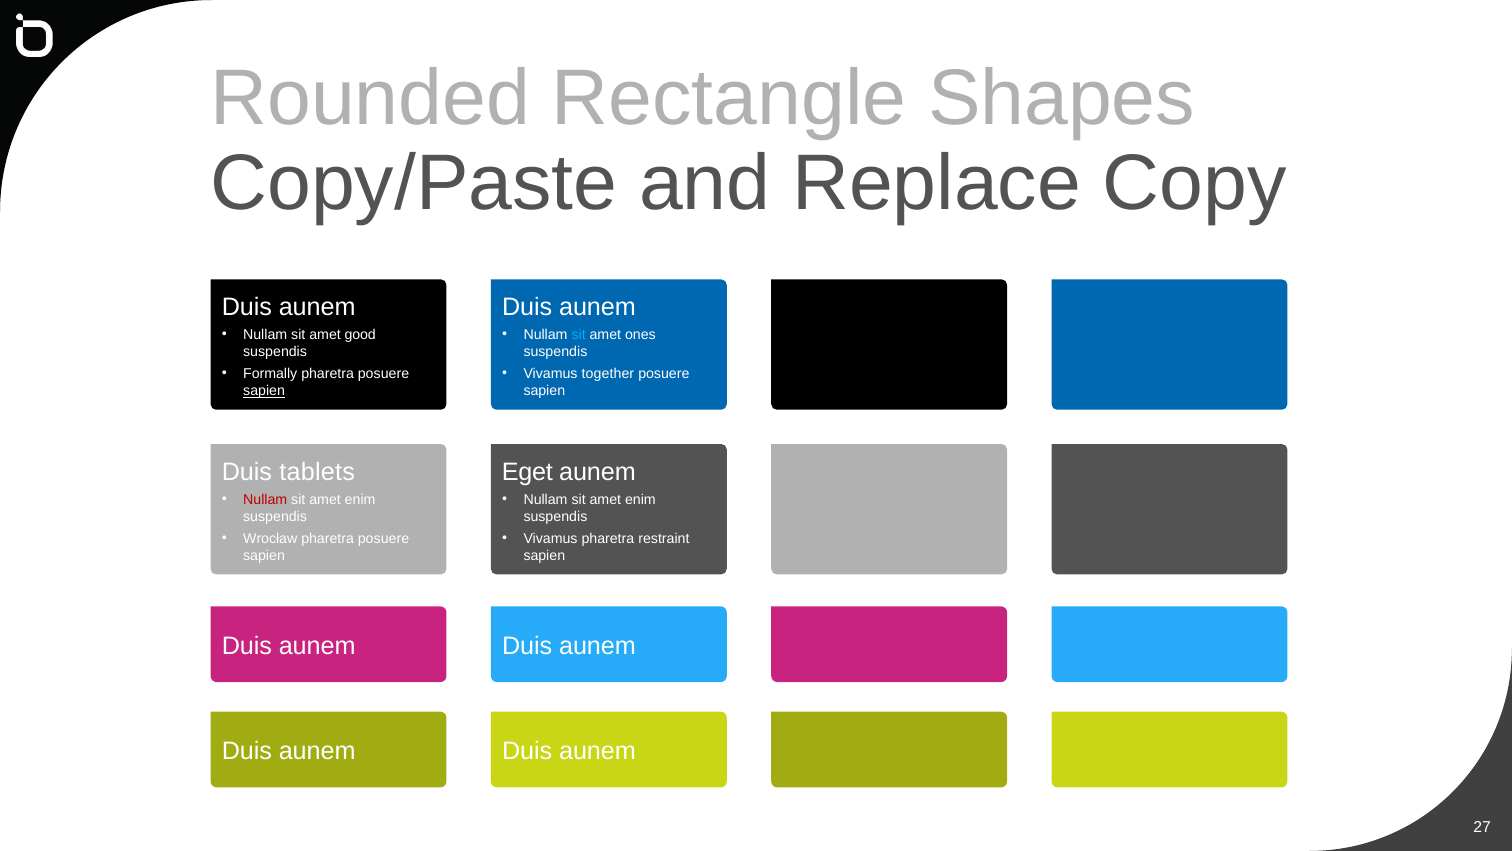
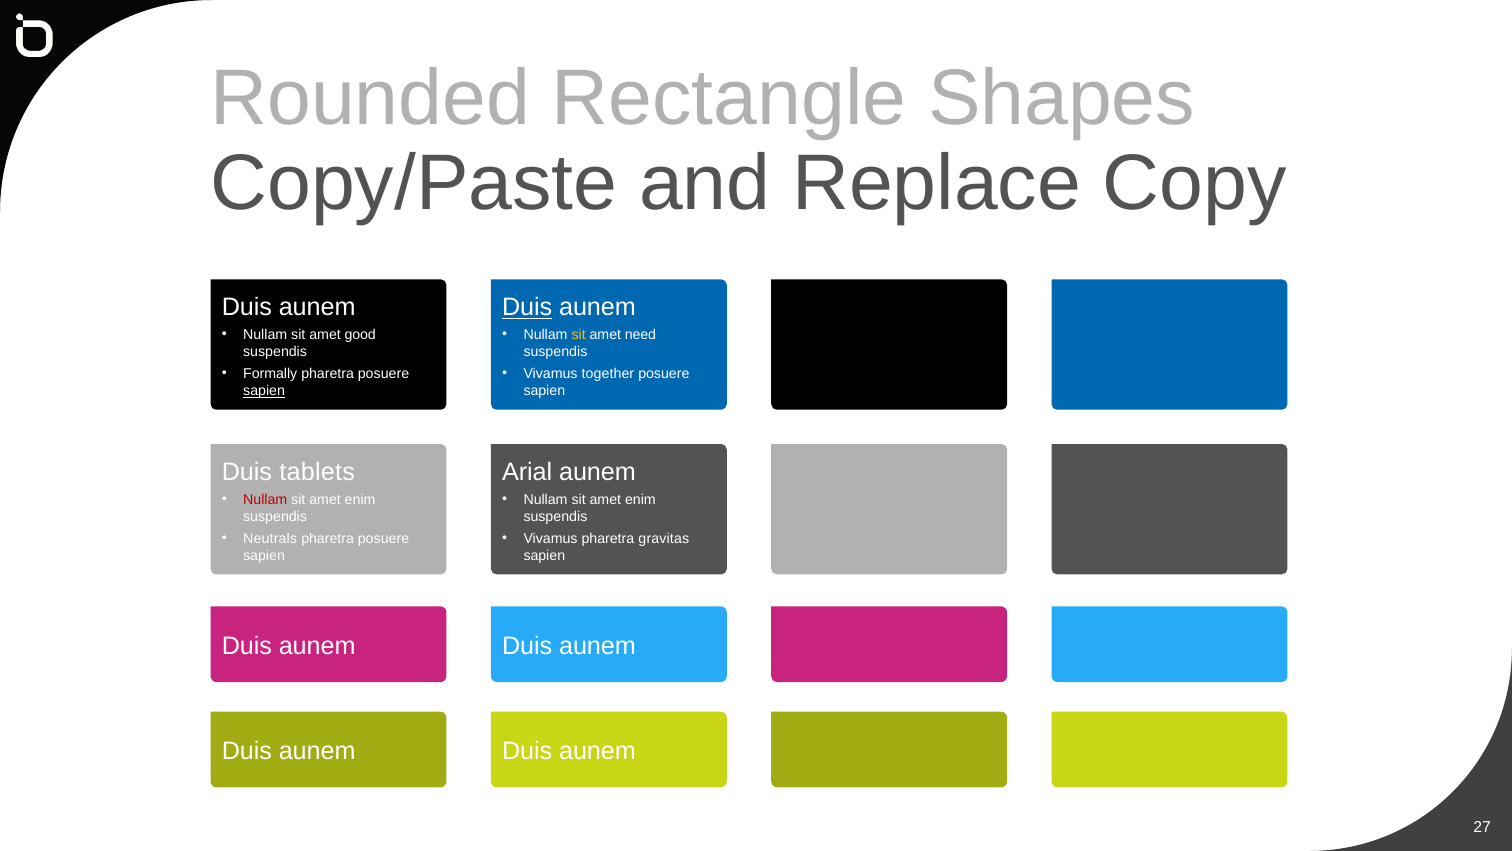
Duis underline: none -> present (527, 307)
sit colour: light blue -> yellow (579, 335)
ones: ones -> need (641, 335)
Eget: Eget -> Arial (527, 472)
Wrocław: Wrocław -> Neutrals (270, 538)
restraint: restraint -> gravitas (664, 538)
